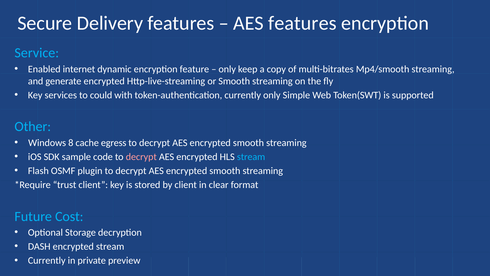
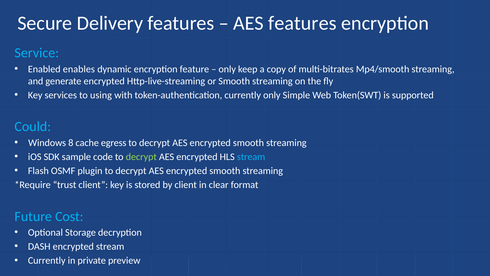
internet: internet -> enables (79, 69)
could: could -> using (101, 95)
Other: Other -> Could (33, 127)
decrypt colour: pink -> light green (141, 157)
